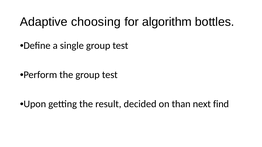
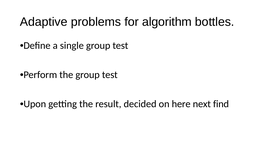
choosing: choosing -> problems (96, 22)
than: than -> here (181, 104)
